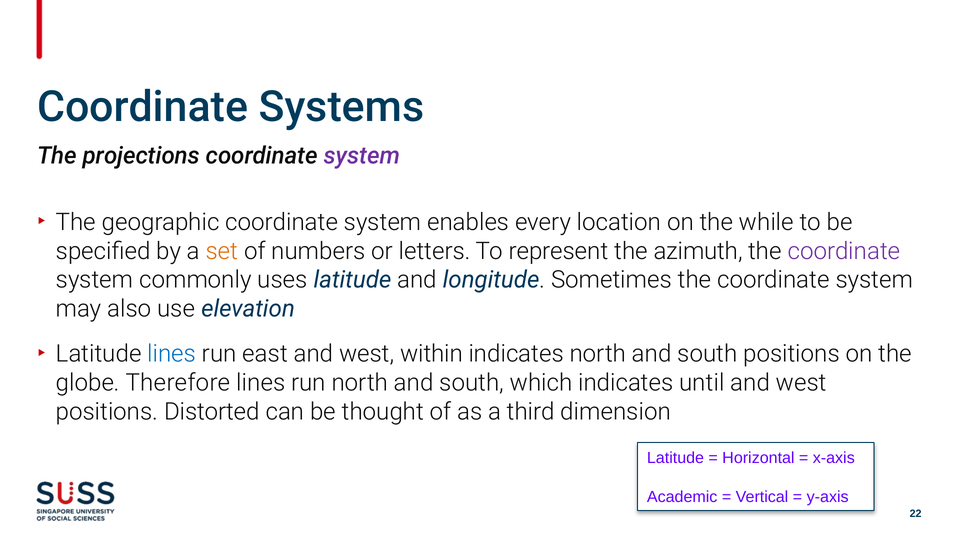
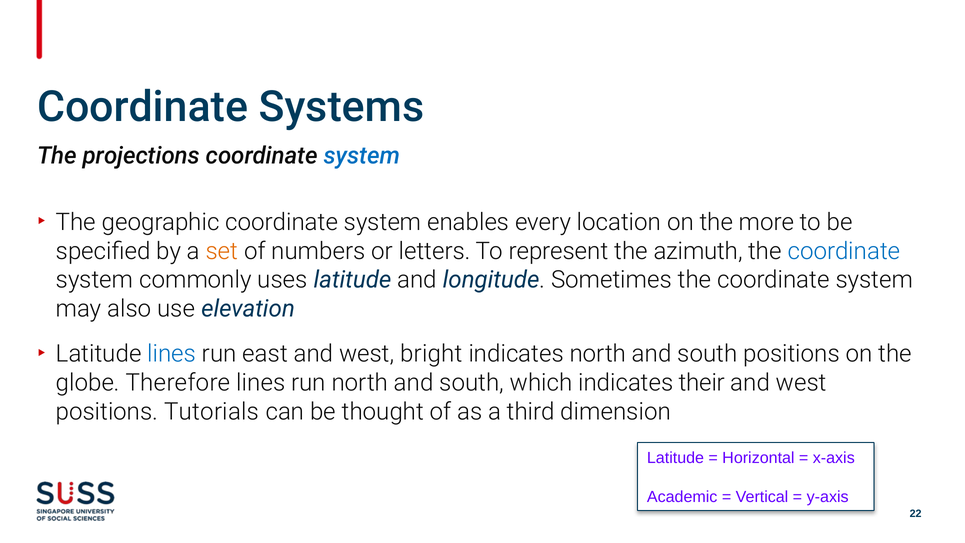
system colour: purple -> blue (362, 156)
while: while -> more (767, 222)
coordinate colour: purple -> blue (844, 251)
within: within -> bright (431, 354)
until: until -> their (702, 383)
Distorted: Distorted -> Tutorials (212, 412)
